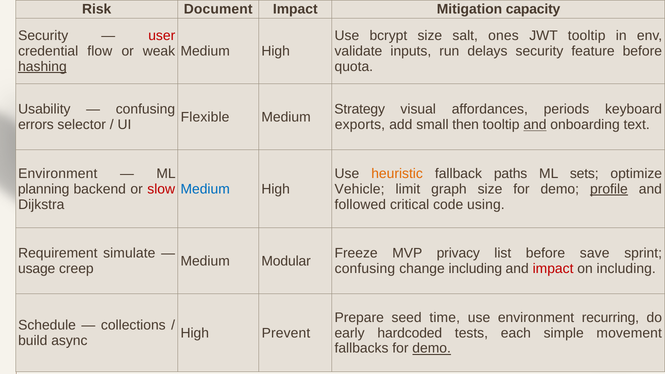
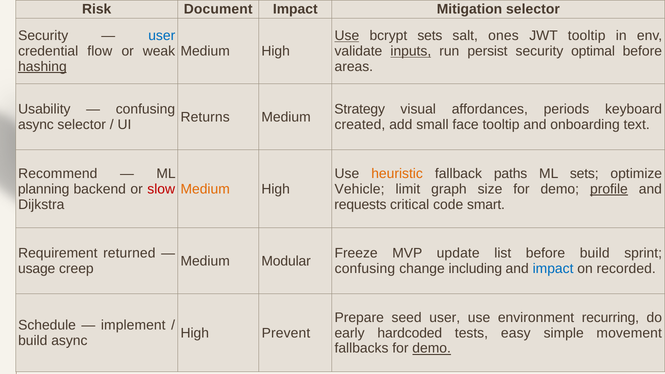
Mitigation capacity: capacity -> selector (533, 9)
user colour: red -> blue (162, 36)
Use underline: none -> present (347, 36)
bcrypt size: size -> sets (430, 36)
inputs underline: none -> present (411, 51)
delays: delays -> persist (488, 51)
feature: feature -> optimal (593, 51)
quota: quota -> areas (354, 67)
Flexible: Flexible -> Returns (205, 117)
errors: errors -> async (36, 125)
exports: exports -> created (360, 125)
then: then -> face (466, 125)
and underline: present -> none (535, 125)
Environment: Environment -> Recommend (58, 174)
Medium colour: blue -> orange (205, 189)
followed: followed -> requests (360, 204)
using: using -> smart (486, 204)
simulate: simulate -> returned (129, 253)
privacy: privacy -> update (458, 253)
before save: save -> build (595, 253)
impact colour: red -> blue (553, 269)
on including: including -> recorded (626, 269)
seed time: time -> user (445, 318)
collections: collections -> implement (133, 325)
each: each -> easy (516, 333)
